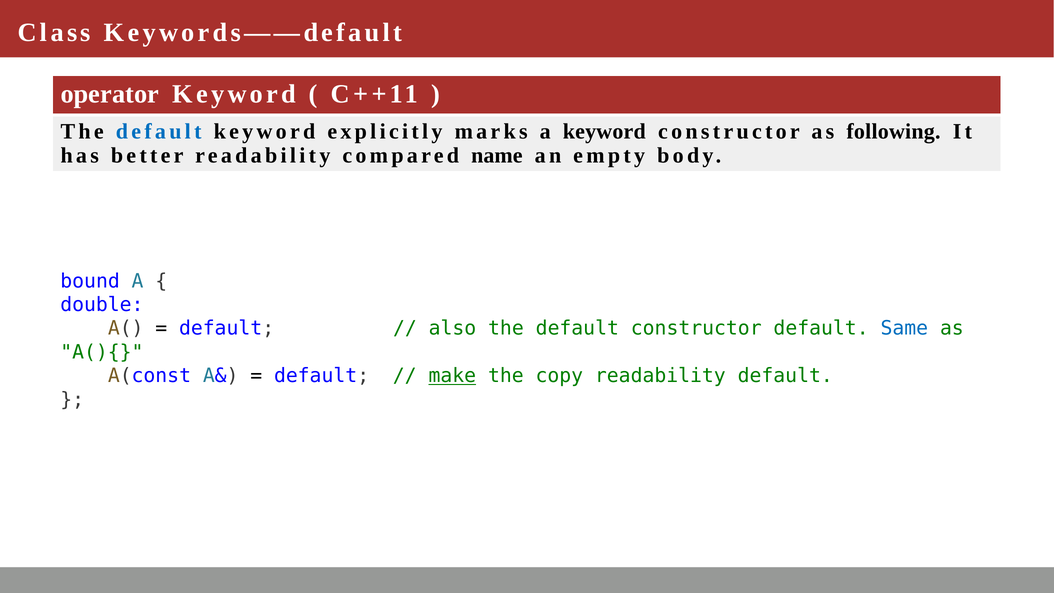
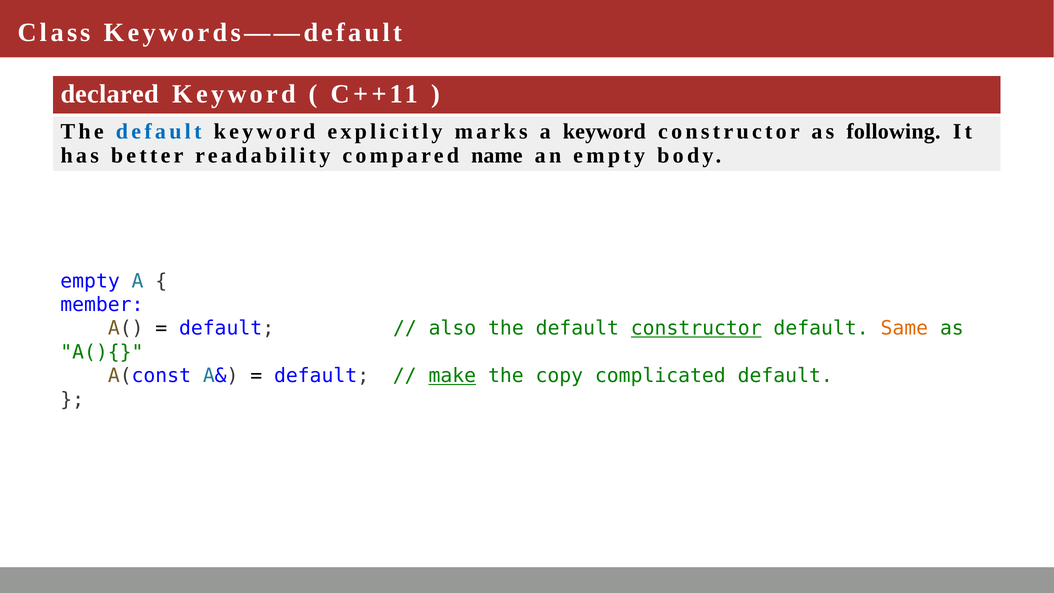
operator: operator -> declared (110, 94)
bound: bound -> empty (90, 281)
double: double -> member (102, 305)
constructor underline: none -> present (696, 328)
Same colour: blue -> orange (904, 328)
copy readability: readability -> complicated (660, 376)
